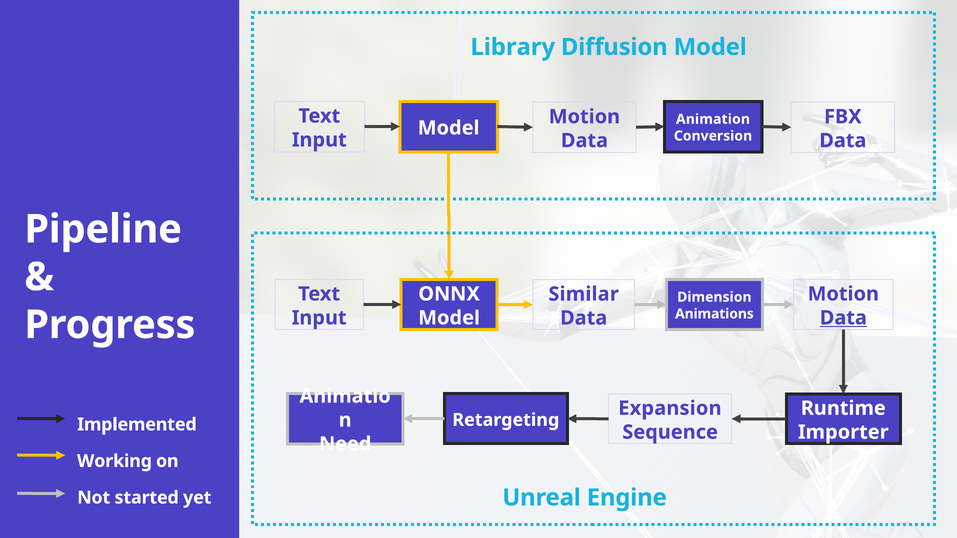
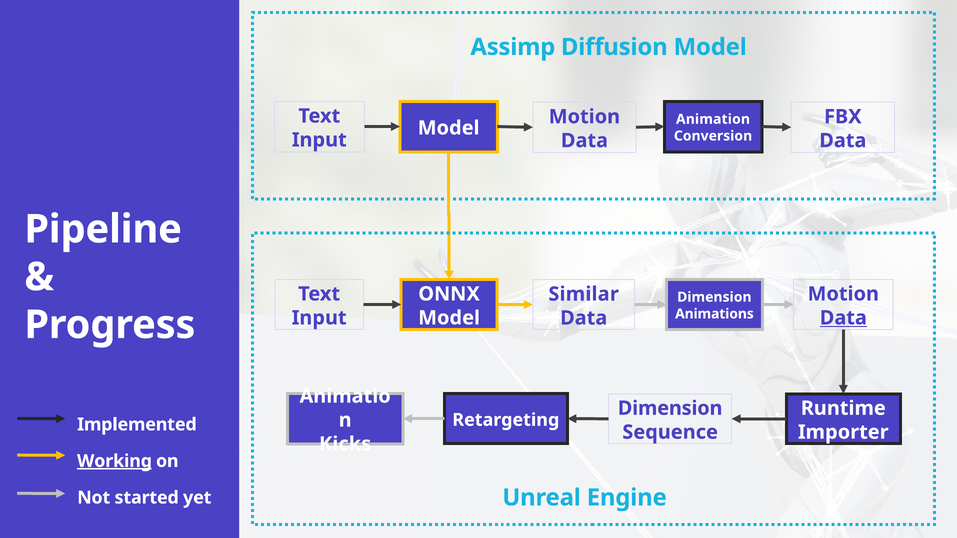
Library: Library -> Assimp (513, 47)
Expansion: Expansion -> Dimension (670, 408)
Need: Need -> Kicks (345, 444)
Working underline: none -> present (115, 461)
